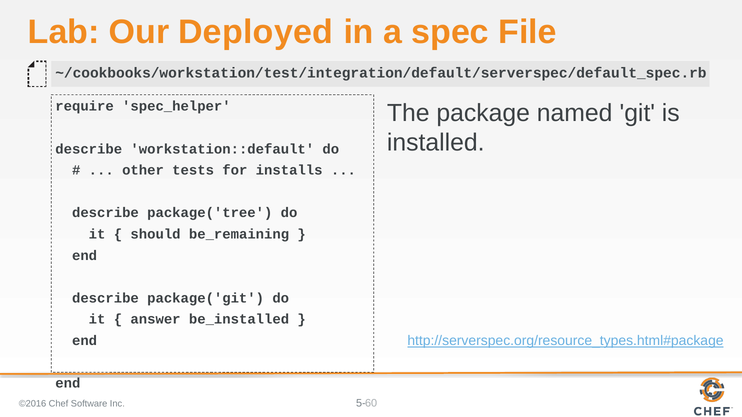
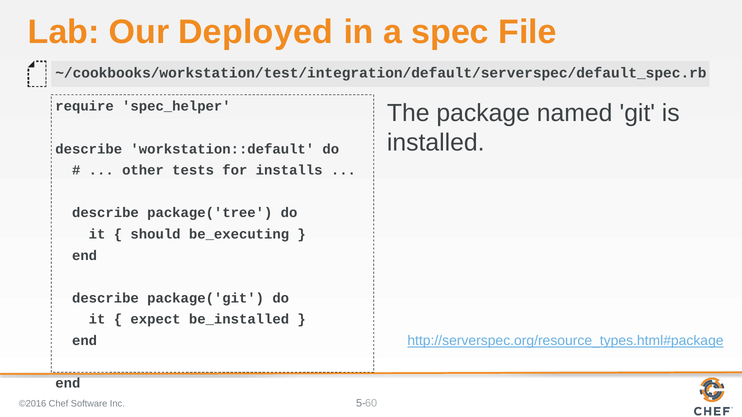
be_remaining: be_remaining -> be_executing (239, 234)
answer: answer -> expect (156, 320)
